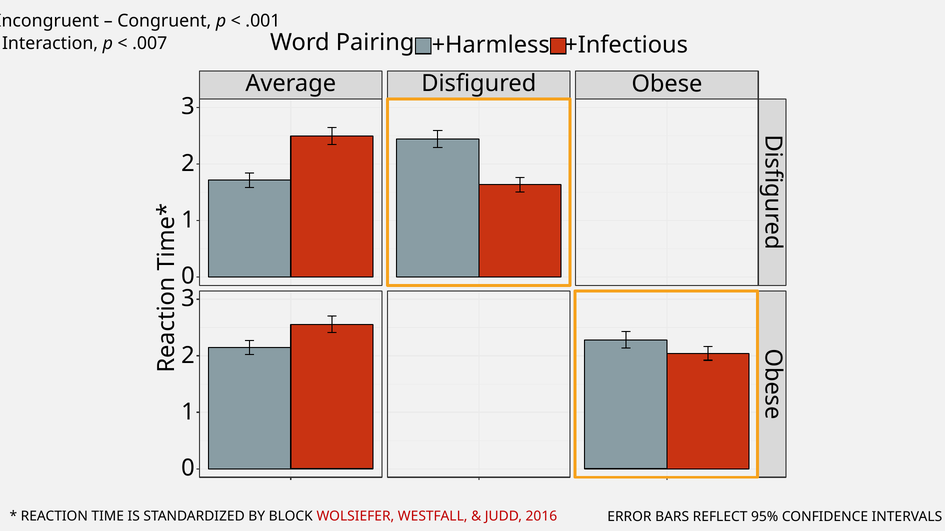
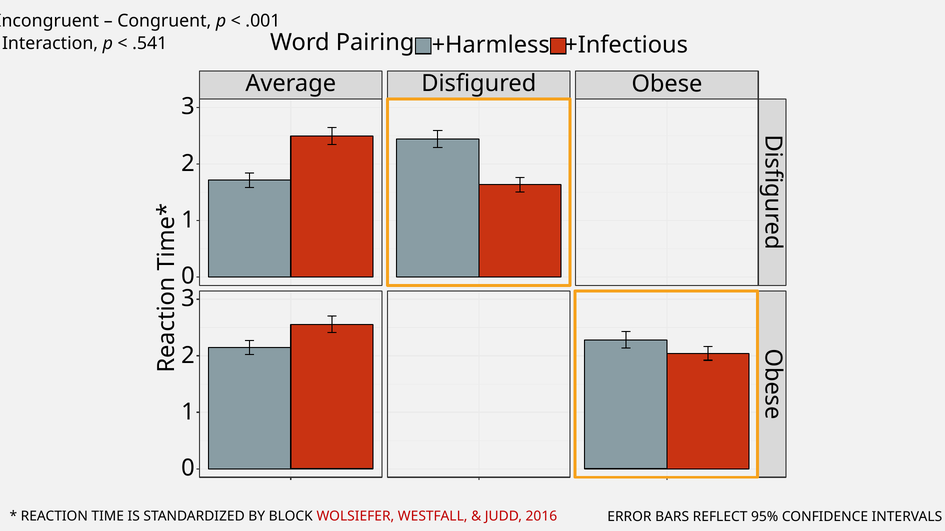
.007: .007 -> .541 (150, 44)
